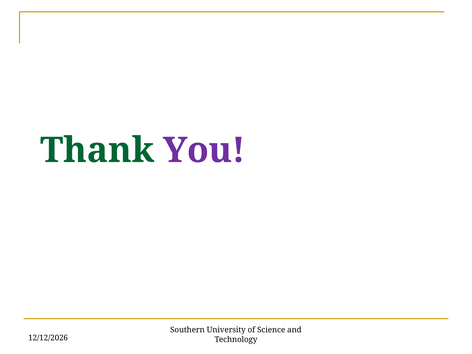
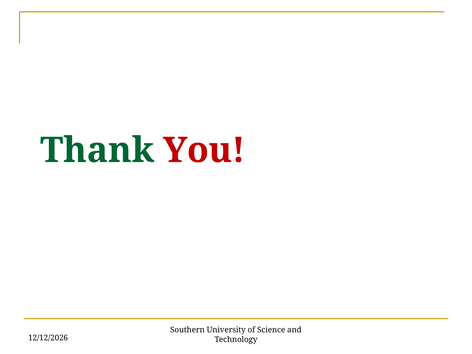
You colour: purple -> red (204, 150)
